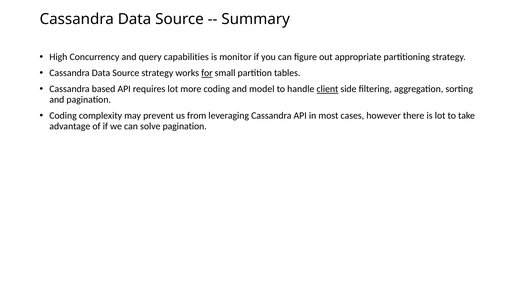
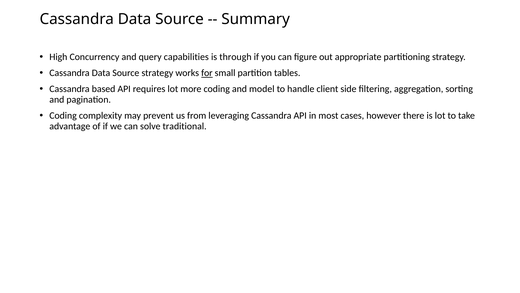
monitor: monitor -> through (235, 57)
client underline: present -> none (327, 89)
solve pagination: pagination -> traditional (185, 126)
